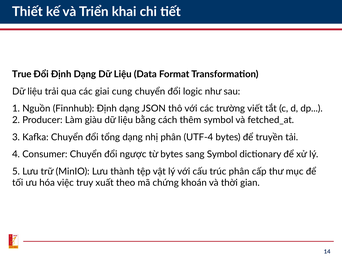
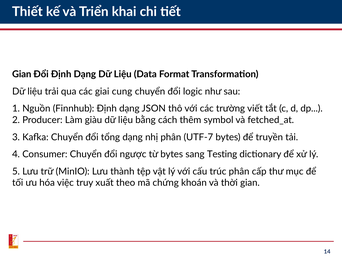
True: True -> Gian (22, 74)
UTF-4: UTF-4 -> UTF-7 (198, 137)
sang Symbol: Symbol -> Testing (222, 154)
